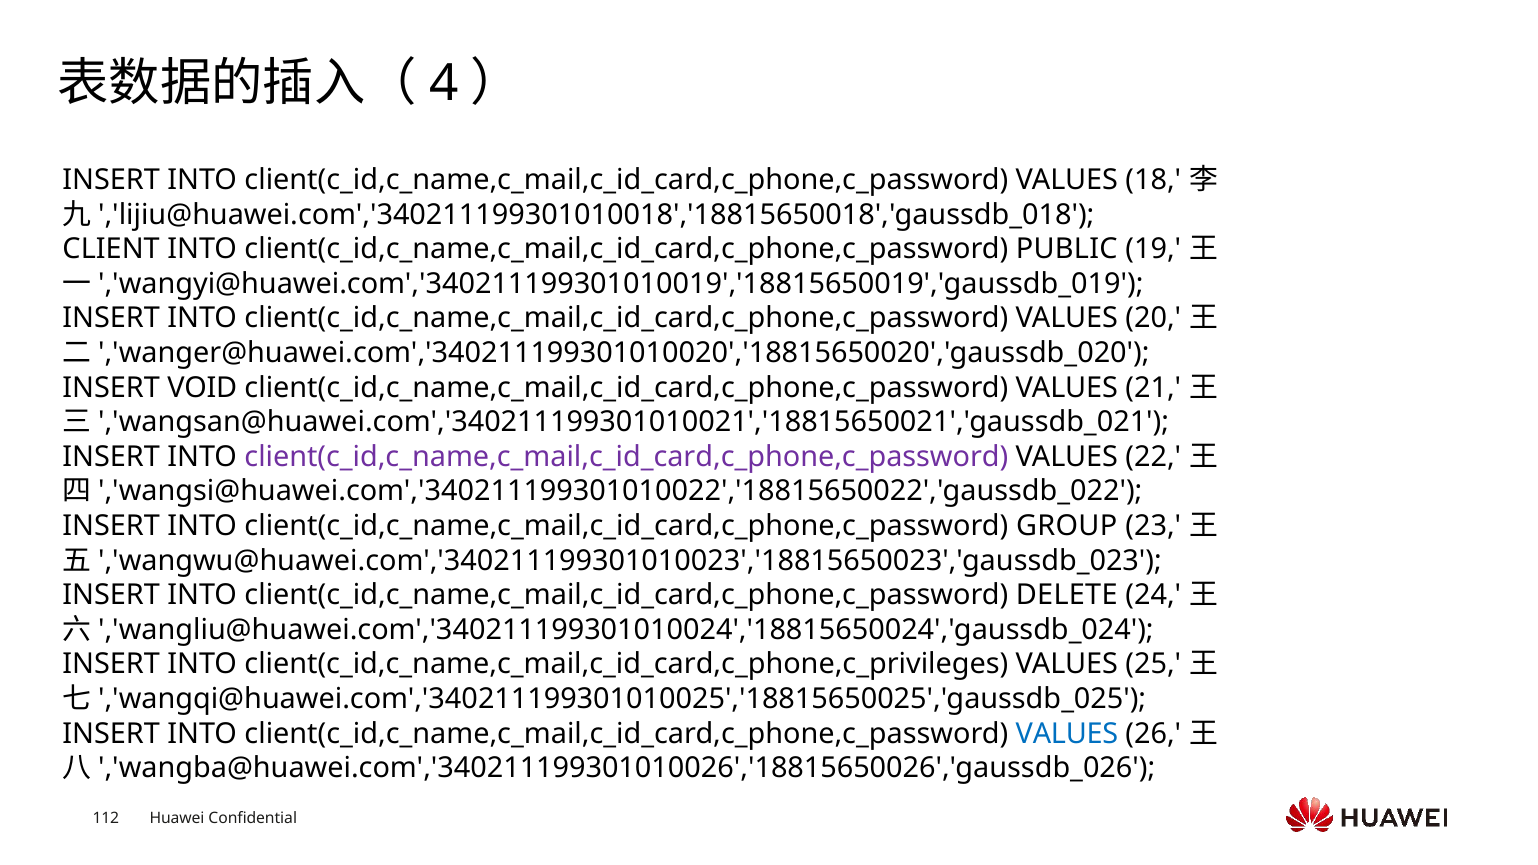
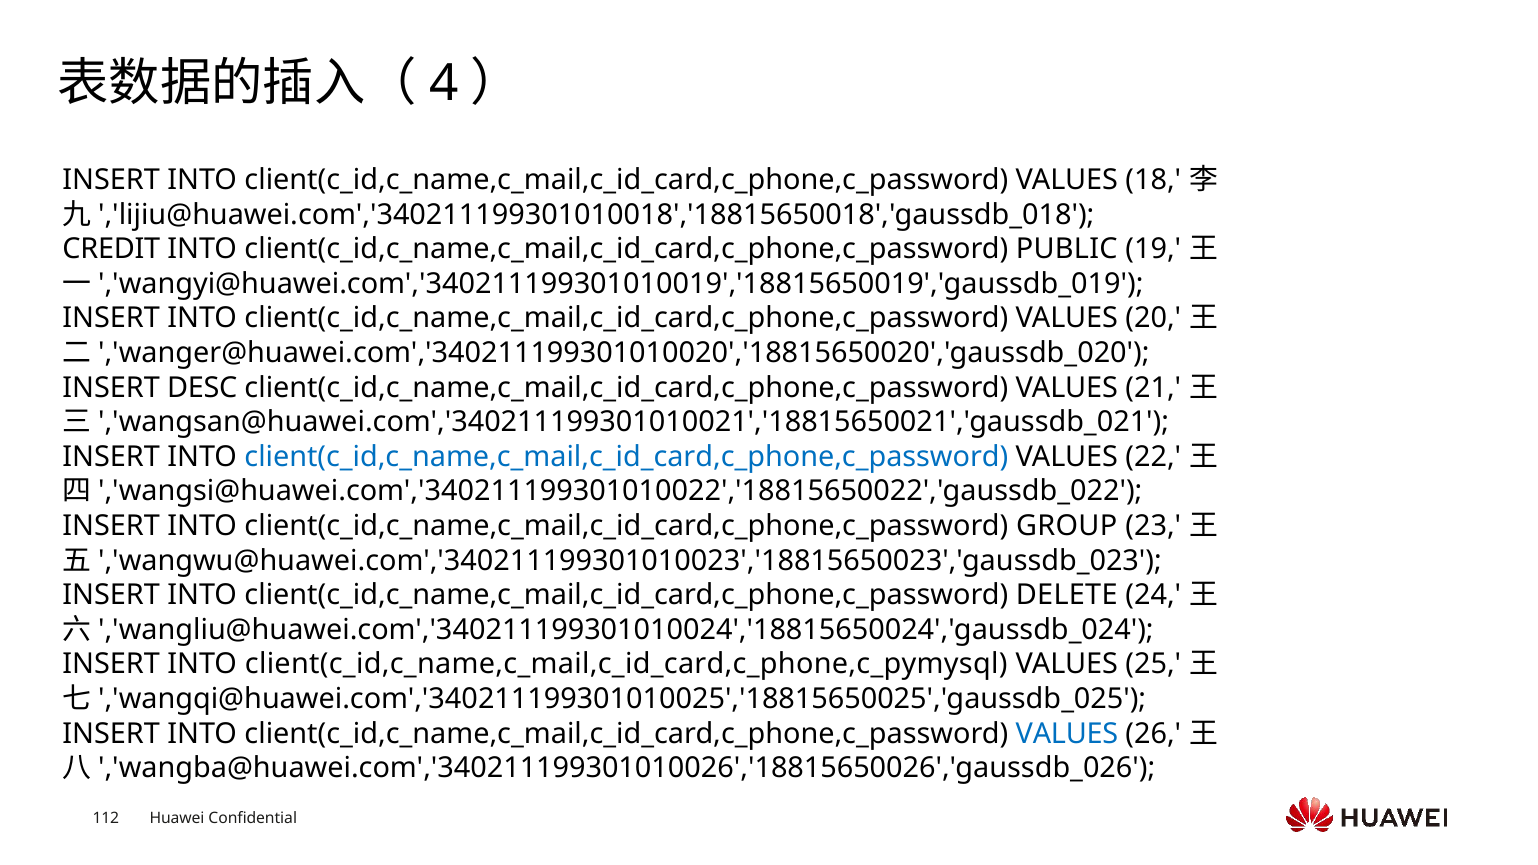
CLIENT: CLIENT -> CREDIT (111, 249)
VOID: VOID -> DESC (202, 388)
client(c_id,c_name,c_mail,c_id_card,c_phone,c_password colour: purple -> blue (626, 457)
client(c_id,c_name,c_mail,c_id_card,c_phone,c_privileges: client(c_id,c_name,c_mail,c_id_card,c_phone,c_privileges -> client(c_id,c_name,c_mail,c_id_card,c_phone,c_pymysql (626, 664)
